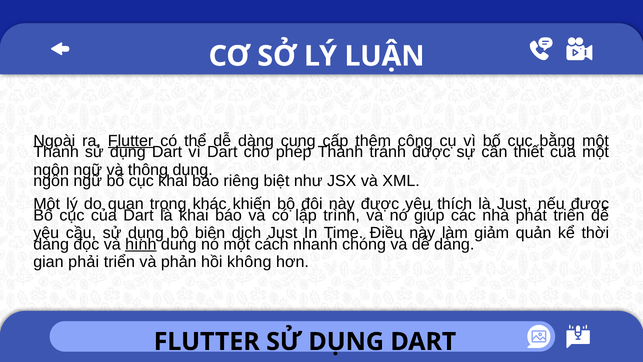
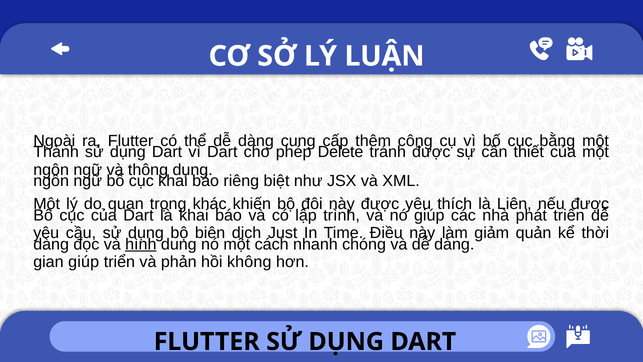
Flutter underline: present -> none (131, 141)
phép Thành: Thành -> Delete (341, 152)
là Just: Just -> Liên (514, 204)
gian phải: phải -> giúp (84, 262)
